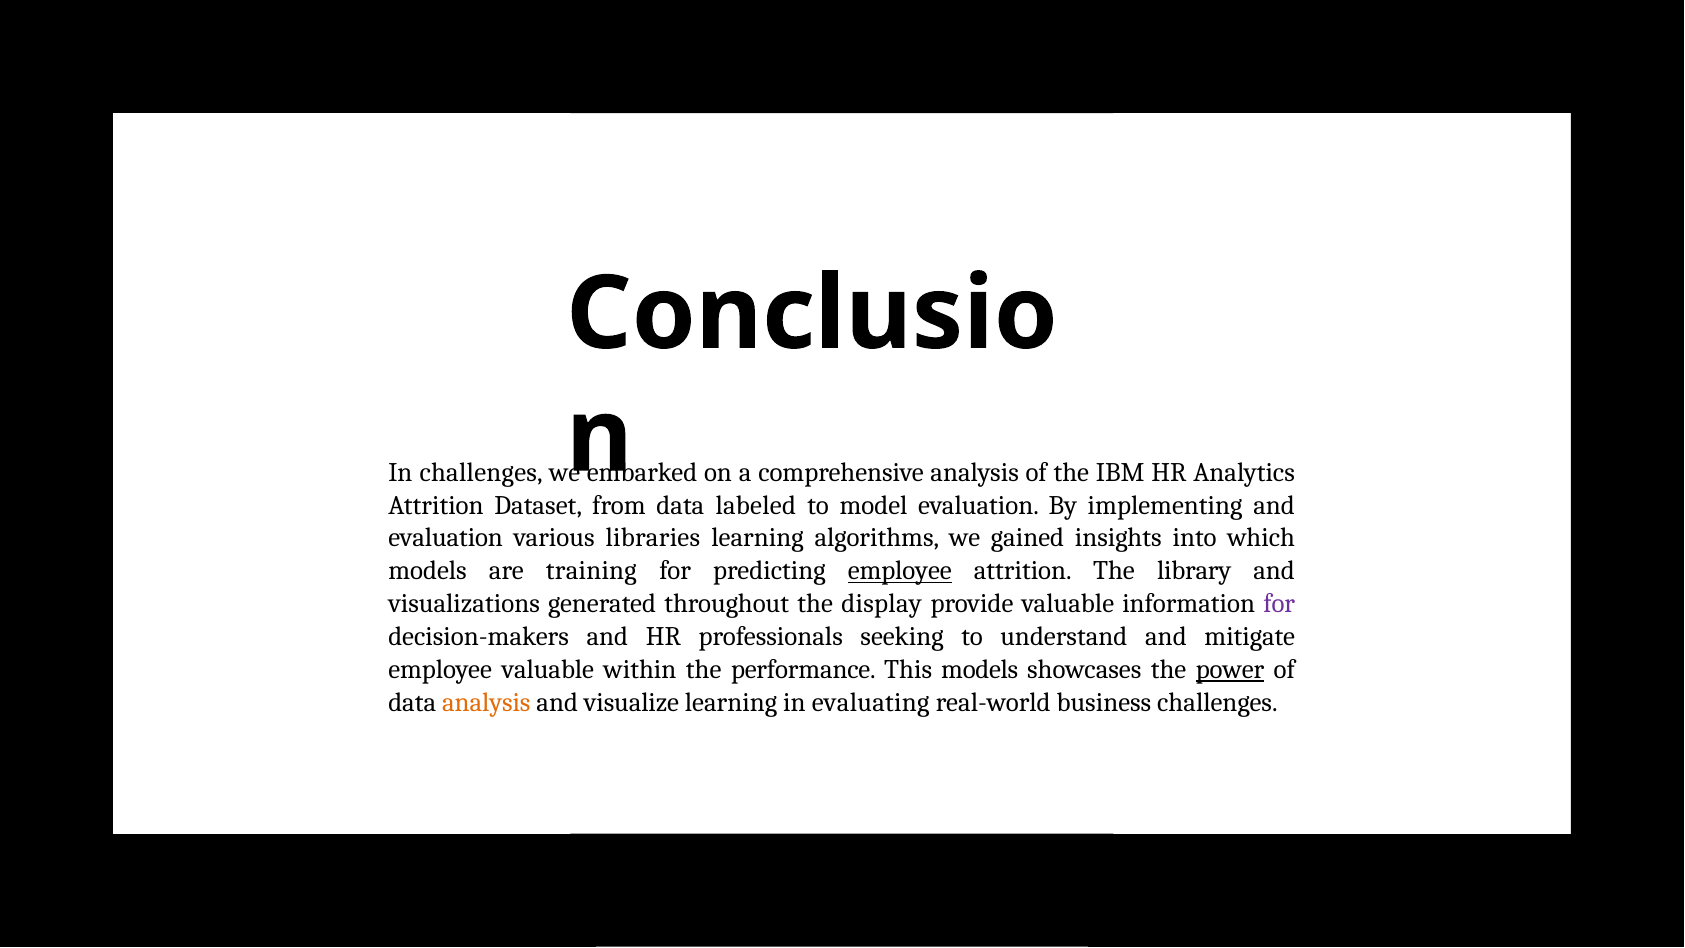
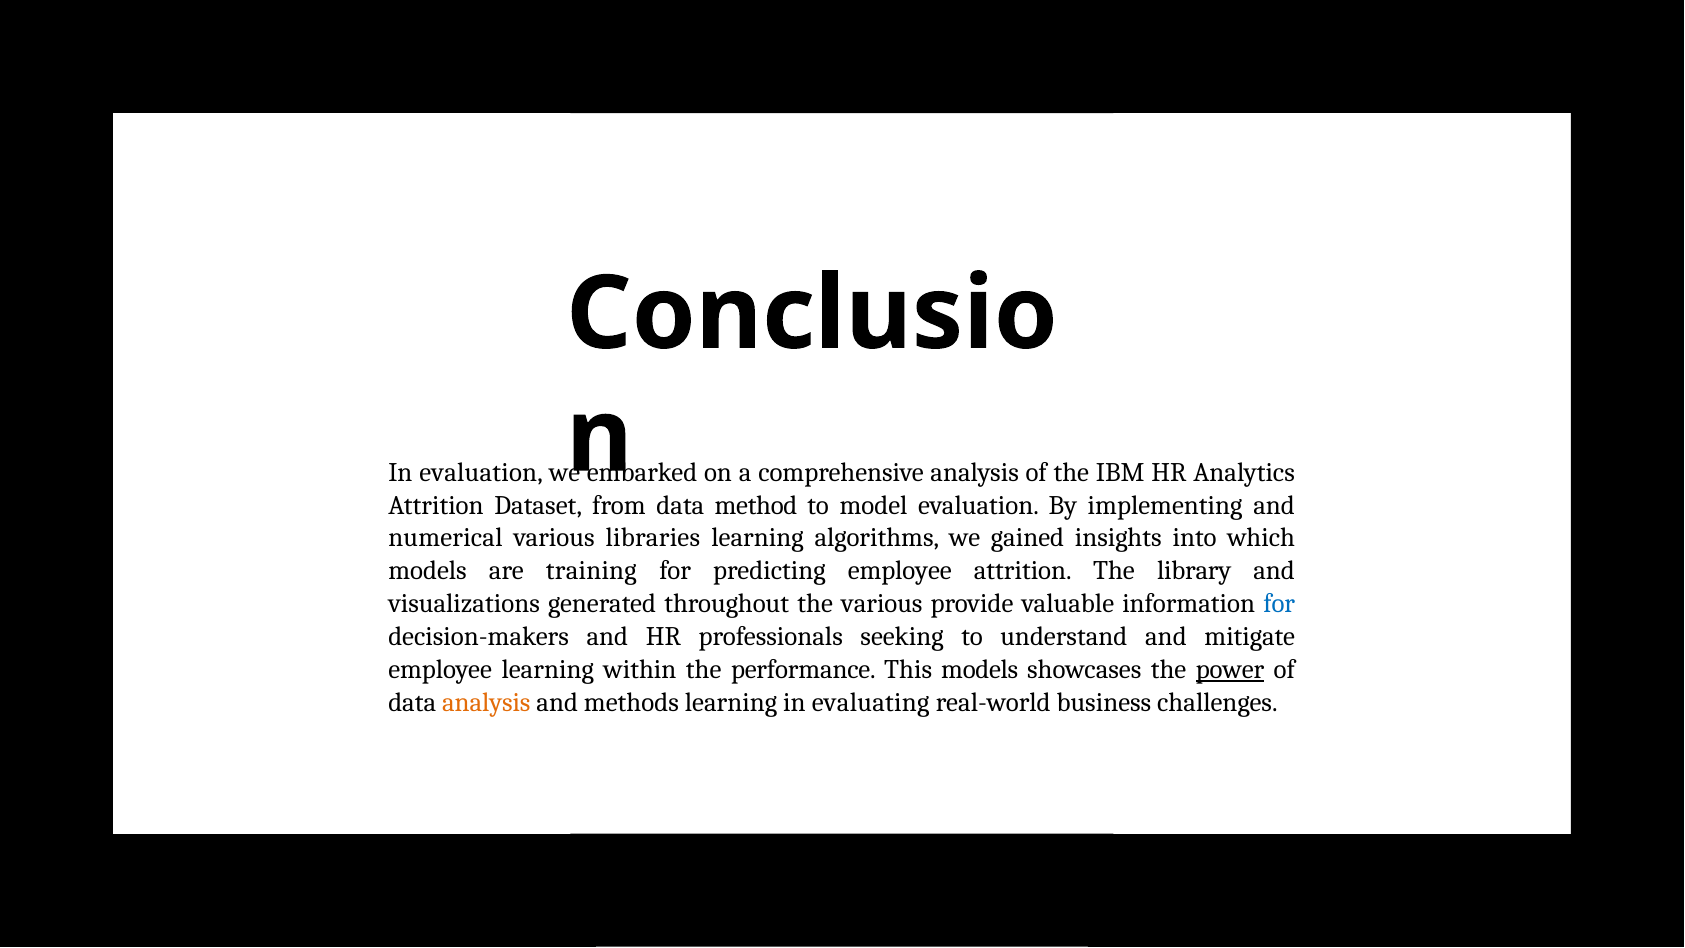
In challenges: challenges -> evaluation (481, 472)
labeled: labeled -> method (756, 505)
evaluation: evaluation -> numerical (445, 538)
employee underline: present -> none (900, 571)
the display: display -> various (882, 604)
for colour: purple -> blue (1279, 604)
employee valuable: valuable -> learning (548, 670)
visualize: visualize -> methods (631, 703)
